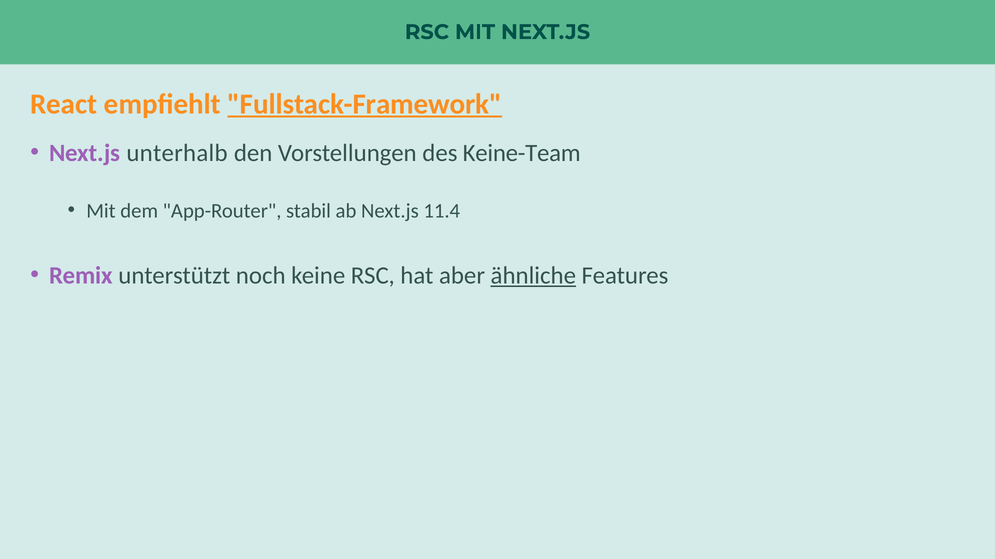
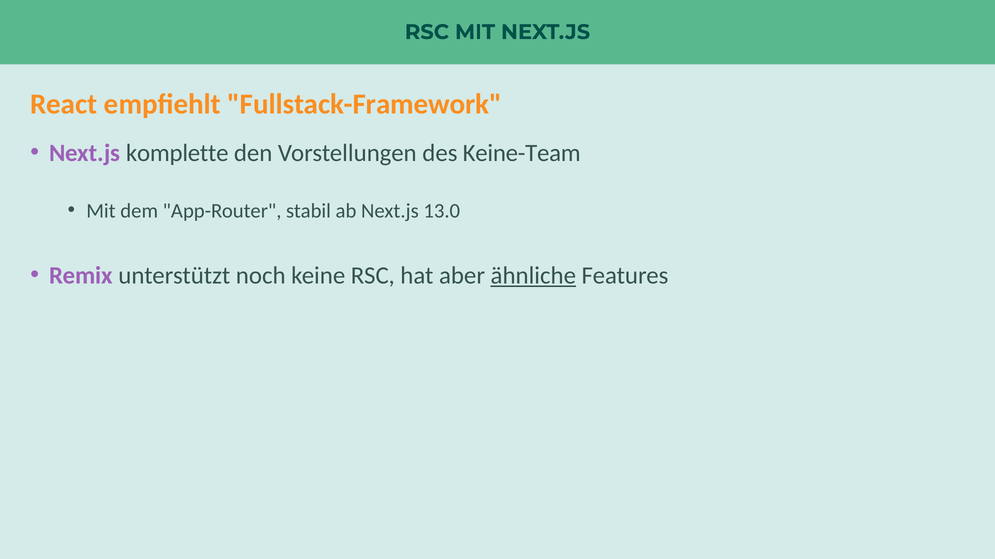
Fullstack-Framework underline: present -> none (365, 104)
unterhalb: unterhalb -> komplette (177, 153)
11.4: 11.4 -> 13.0 (442, 211)
